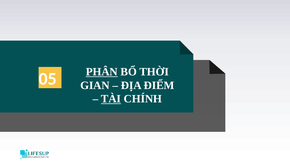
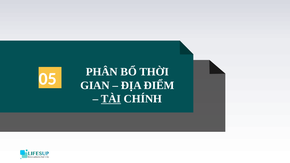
PHÂN underline: present -> none (102, 72)
